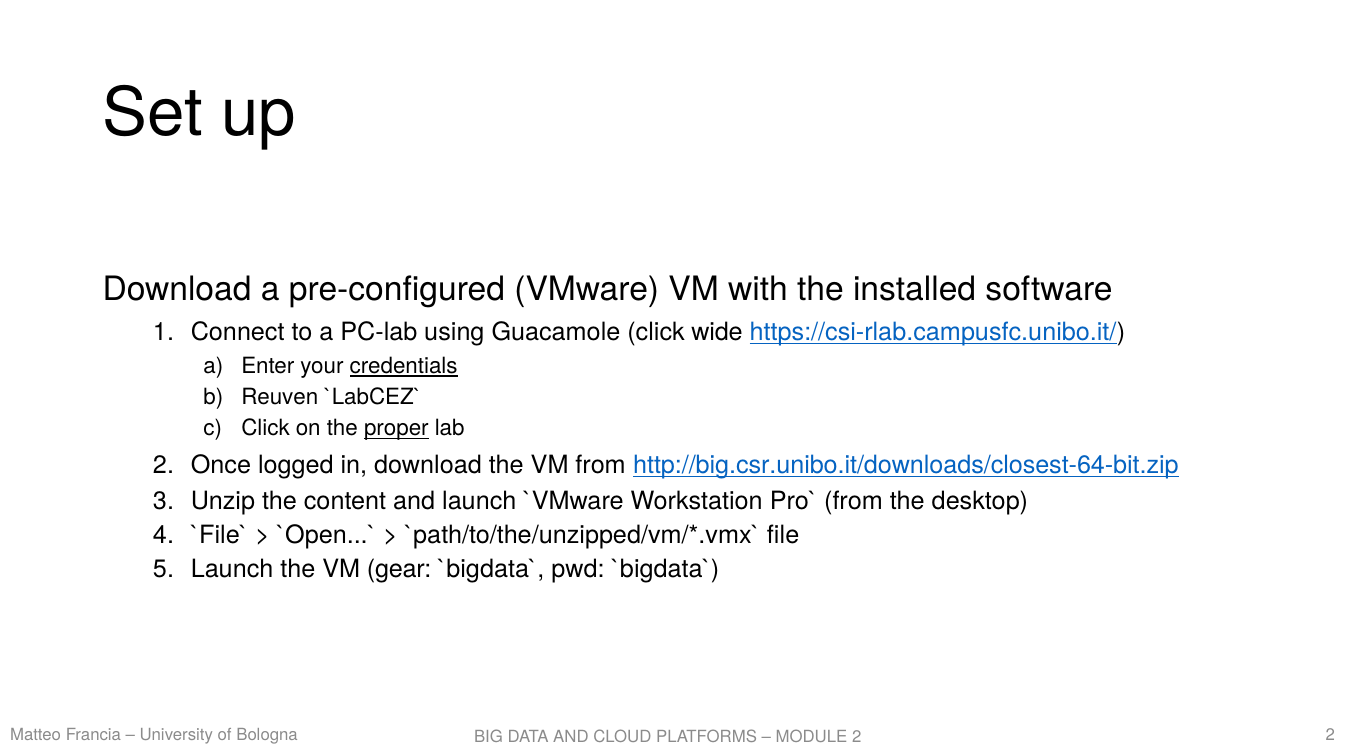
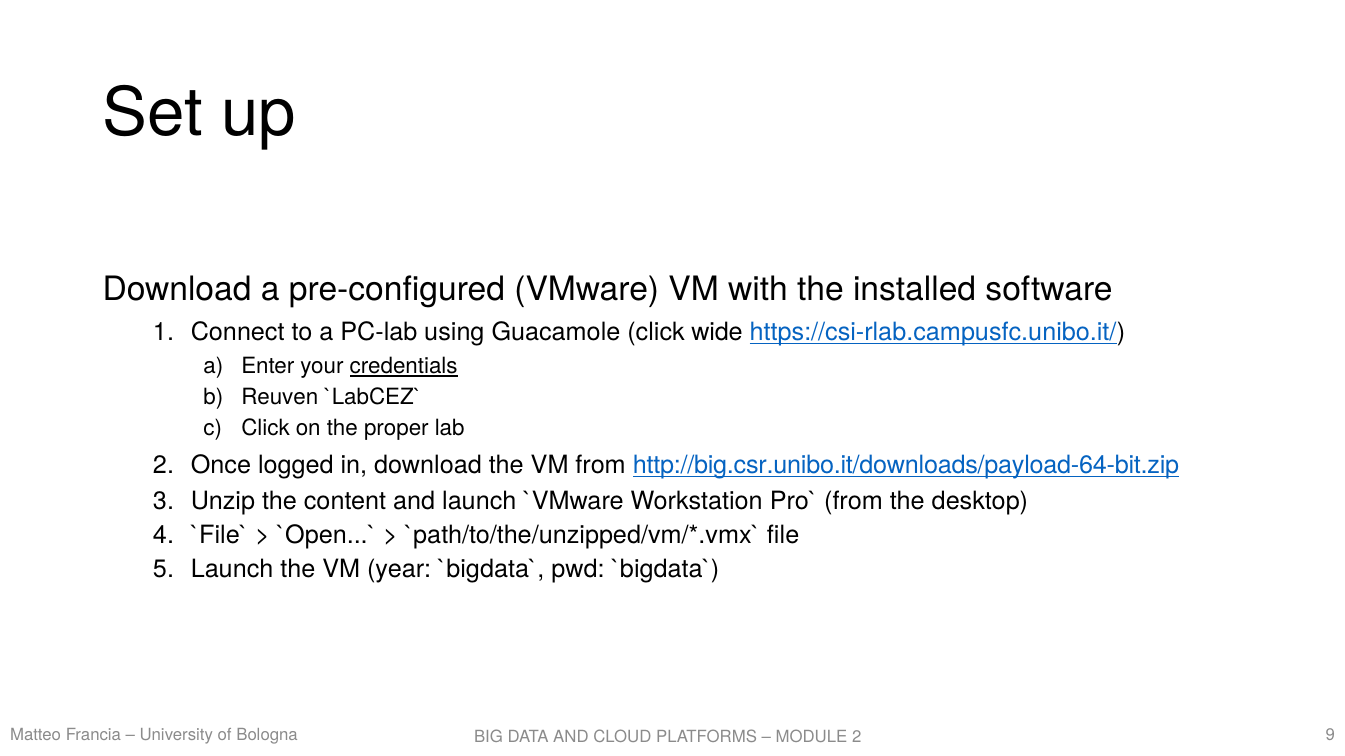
proper underline: present -> none (396, 429)
http://big.csr.unibo.it/downloads/closest-64-bit.zip: http://big.csr.unibo.it/downloads/closest-64-bit.zip -> http://big.csr.unibo.it/downloads/payload-64-bit.zip (906, 465)
gear: gear -> year (399, 570)
Bologna 2: 2 -> 9 (1330, 736)
